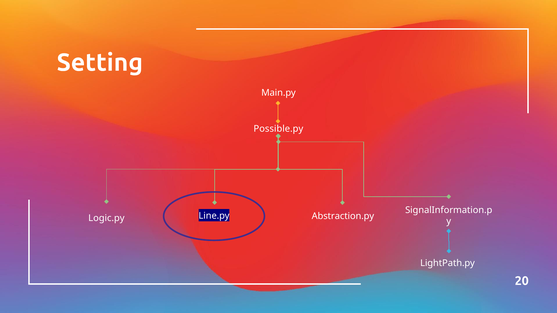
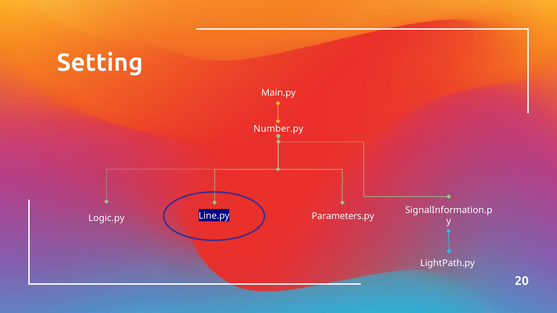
Possible.py: Possible.py -> Number.py (278, 129)
Abstraction.py: Abstraction.py -> Parameters.py (343, 216)
